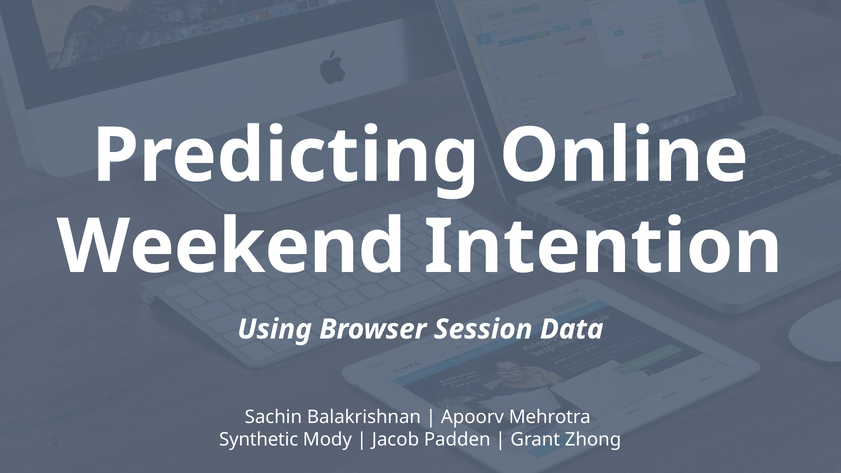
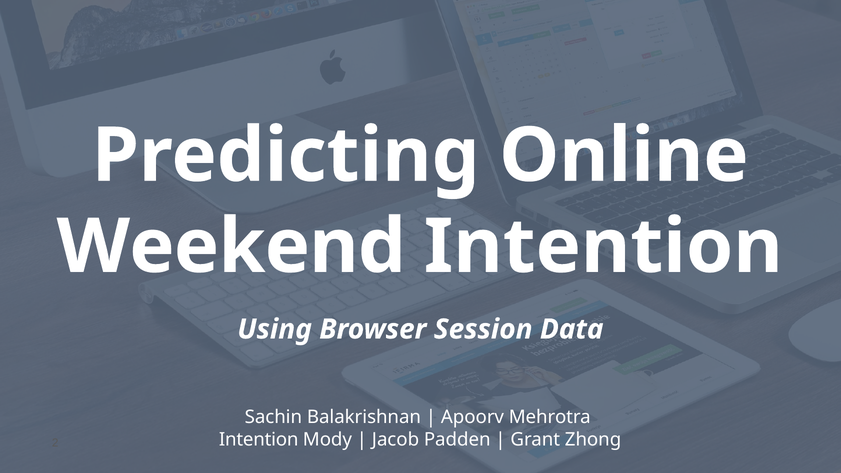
Synthetic: Synthetic -> Intention (259, 439)
